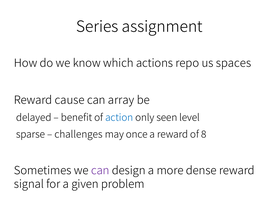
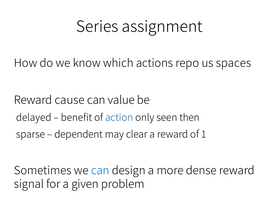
array: array -> value (121, 100)
level: level -> then (190, 118)
challenges: challenges -> dependent (79, 135)
once: once -> clear (137, 135)
8: 8 -> 1 (204, 135)
can colour: purple -> blue (100, 171)
